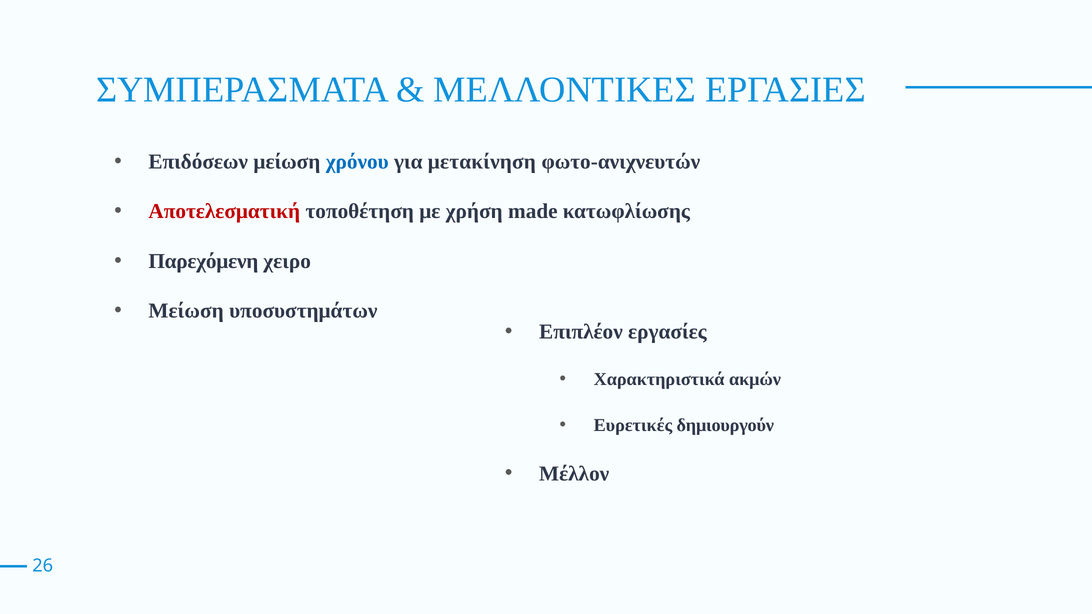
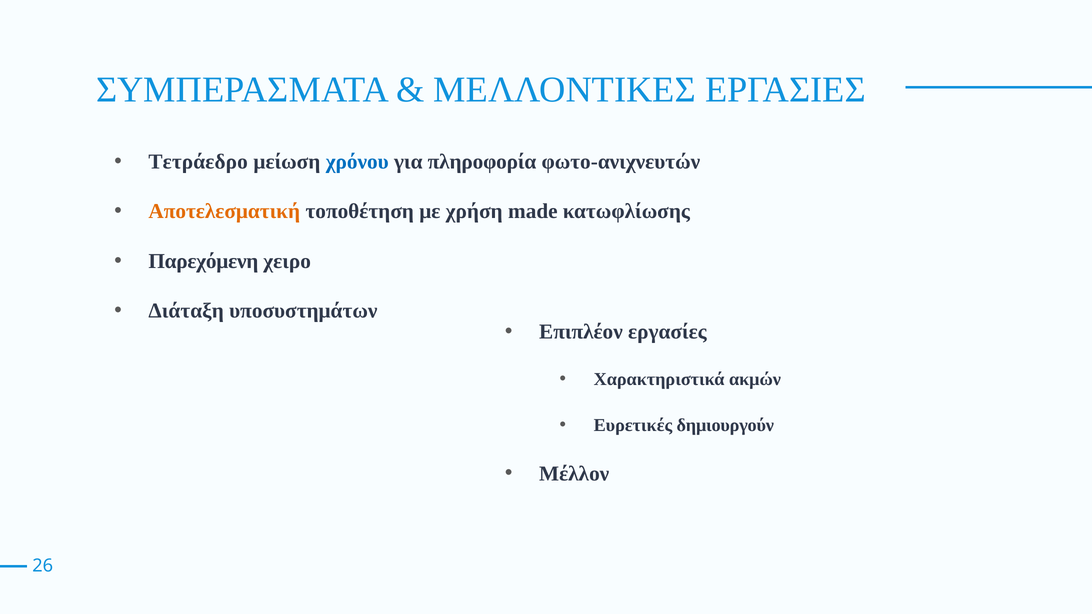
Επιδόσεων: Επιδόσεων -> Τετράεδρο (198, 162)
μετακίνηση: μετακίνηση -> πληροφορία (482, 162)
Αποτελεσματική colour: red -> orange (224, 212)
Μείωση: Μείωση -> Διάταξη (186, 311)
